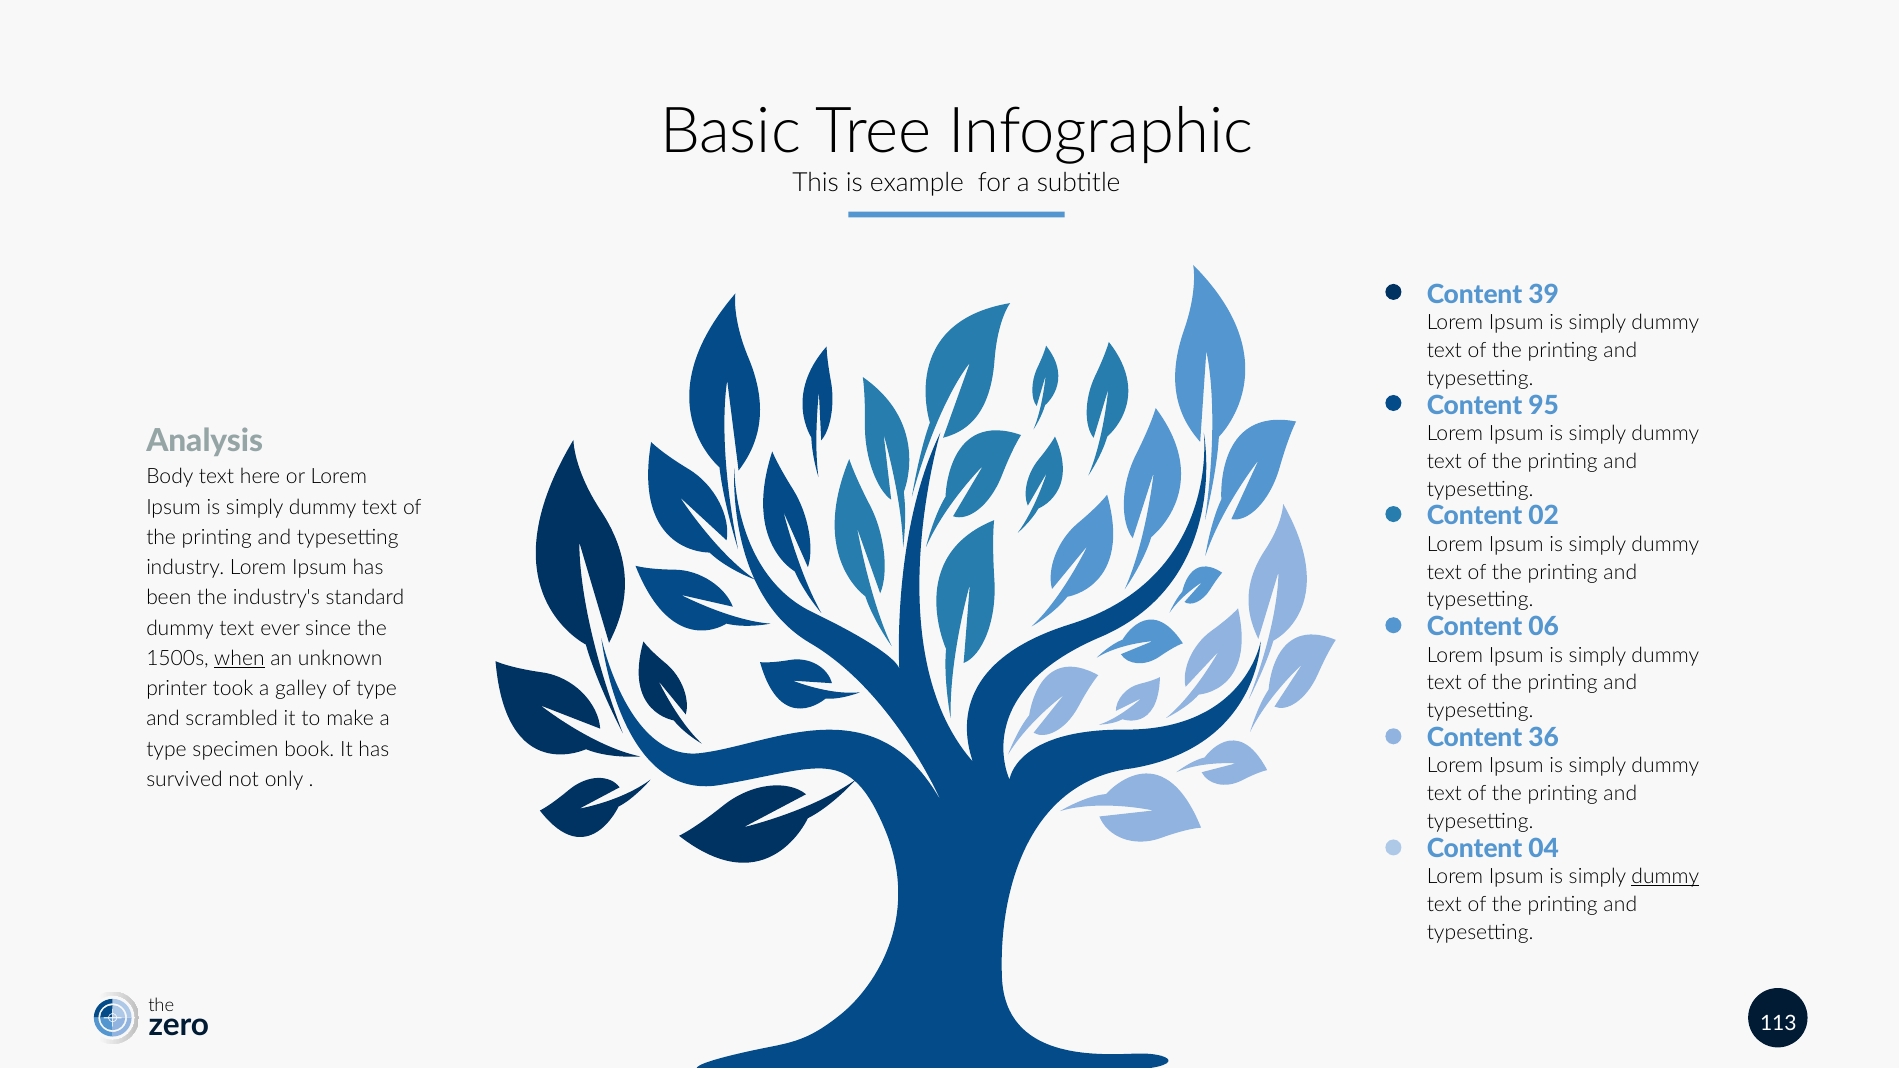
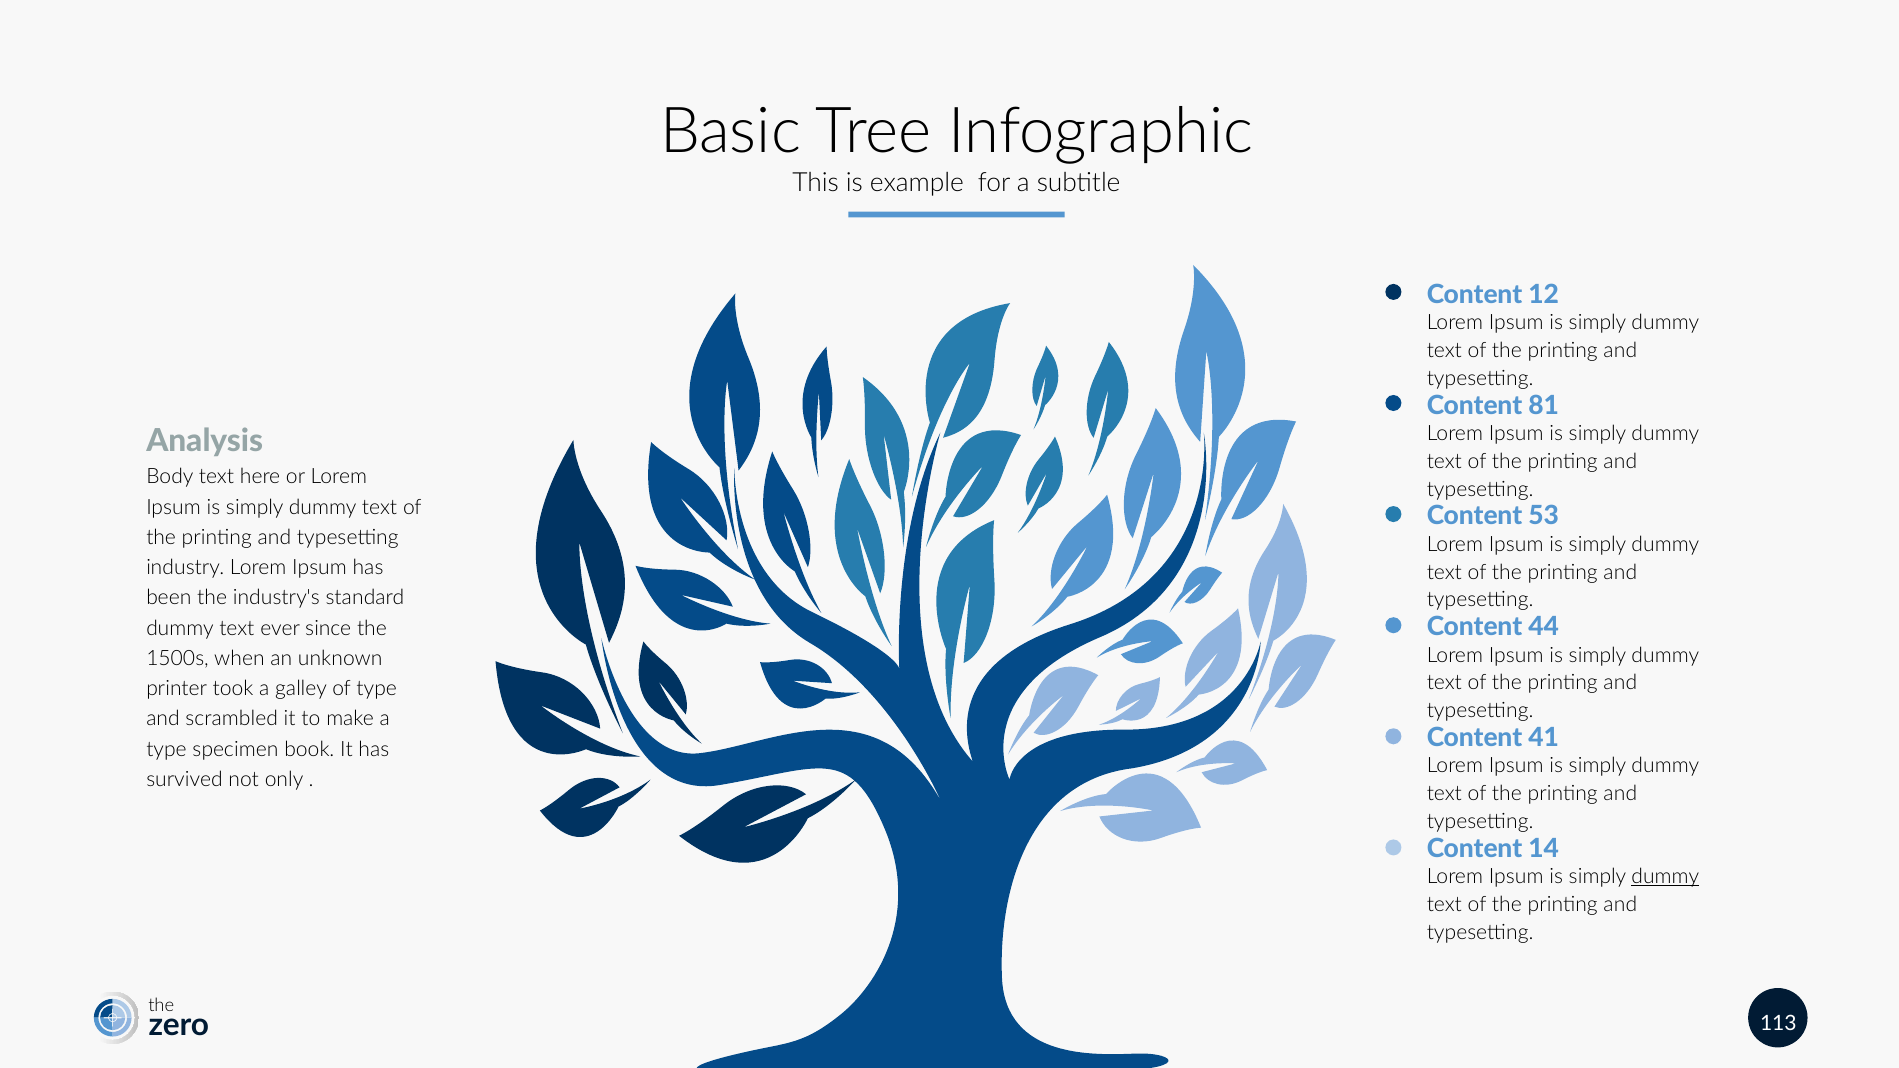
39: 39 -> 12 (1544, 295)
95: 95 -> 81 (1544, 405)
02: 02 -> 53 (1544, 516)
06: 06 -> 44 (1544, 627)
when underline: present -> none (239, 659)
36: 36 -> 41 (1544, 738)
04: 04 -> 14 (1544, 849)
